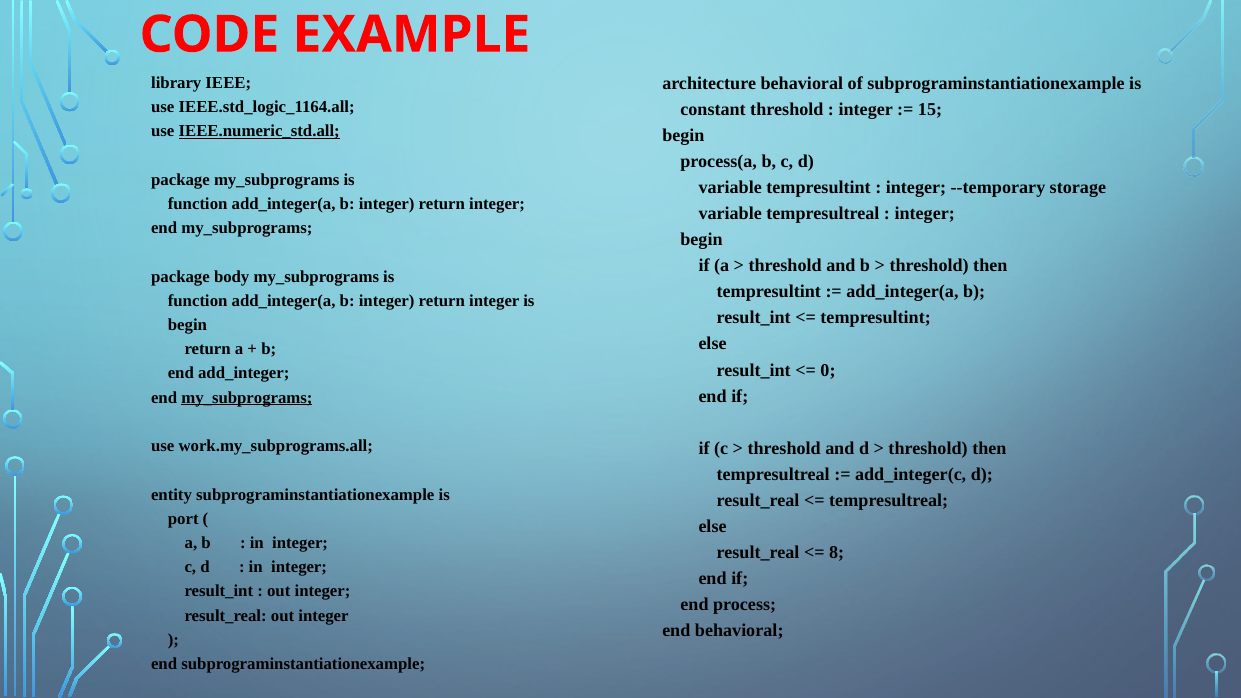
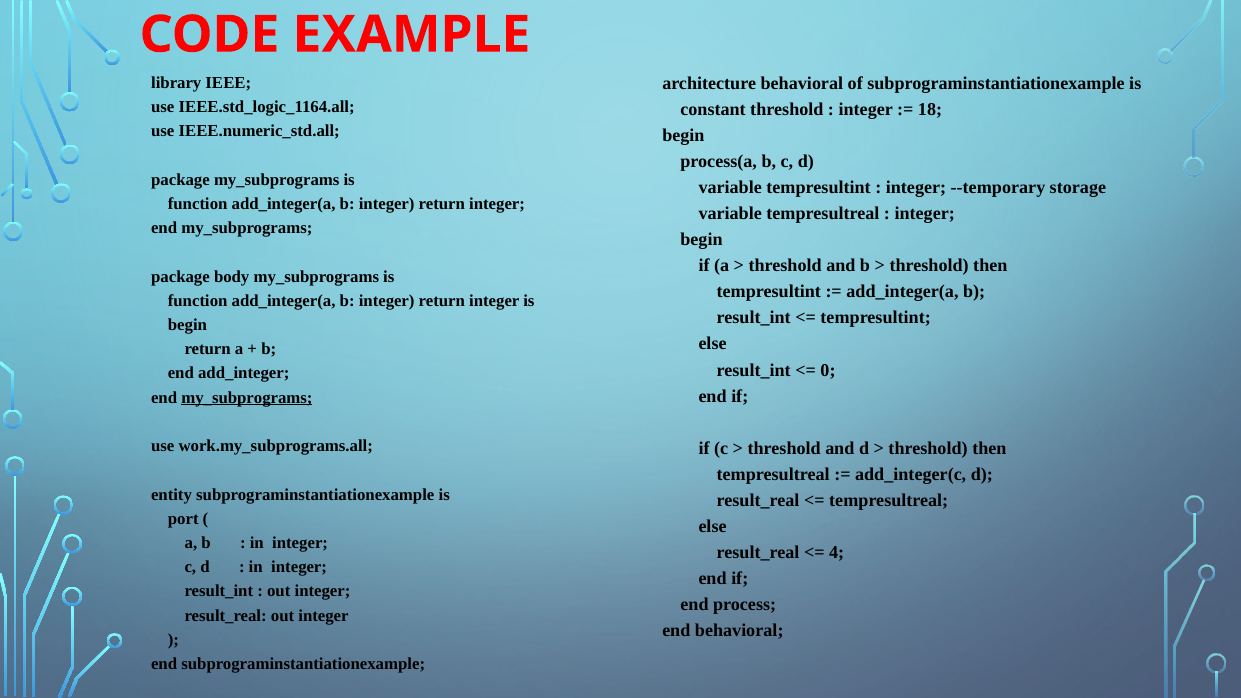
15: 15 -> 18 (930, 110)
IEEE.numeric_std.all underline: present -> none (259, 131)
8: 8 -> 4 (837, 552)
